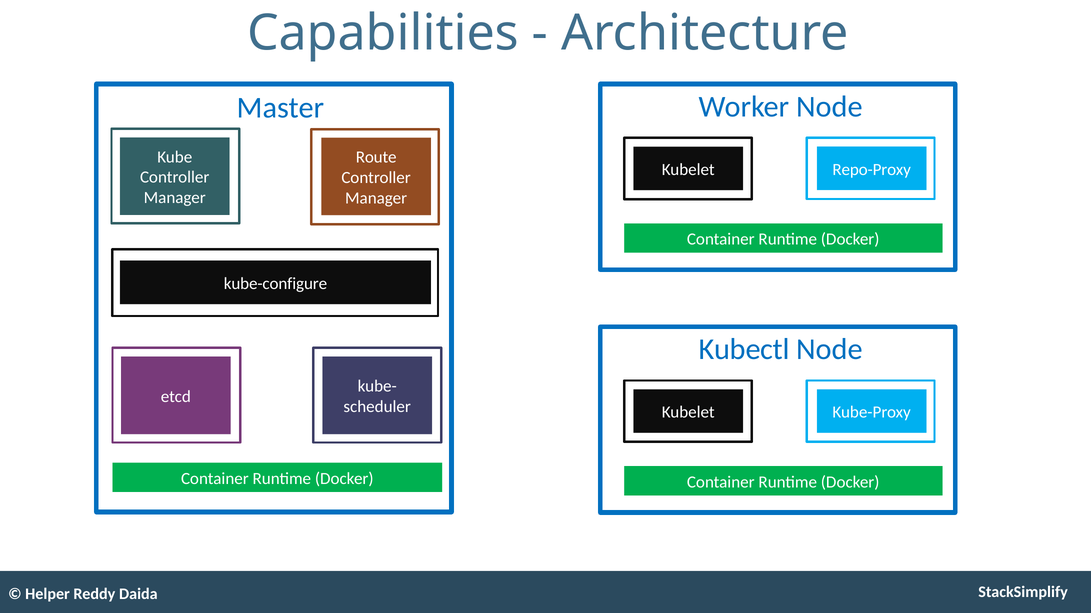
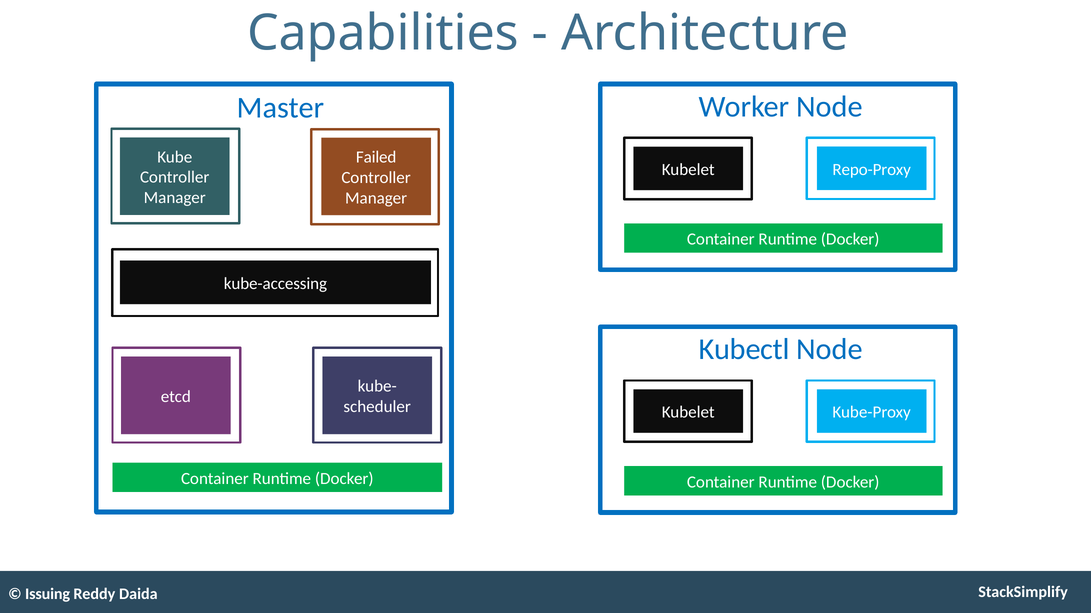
Route: Route -> Failed (376, 157)
kube-configure: kube-configure -> kube-accessing (275, 284)
Helper: Helper -> Issuing (48, 595)
